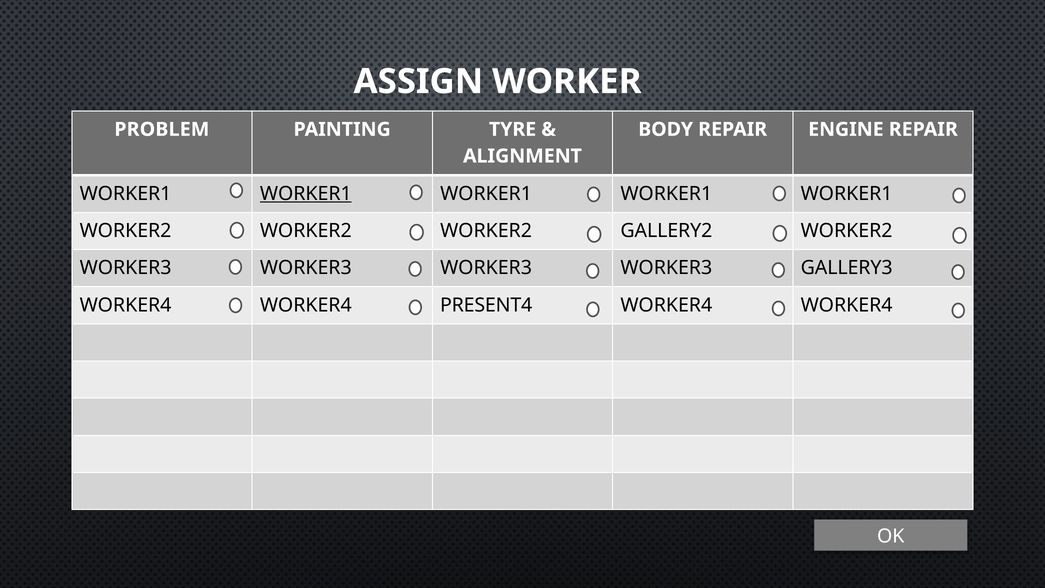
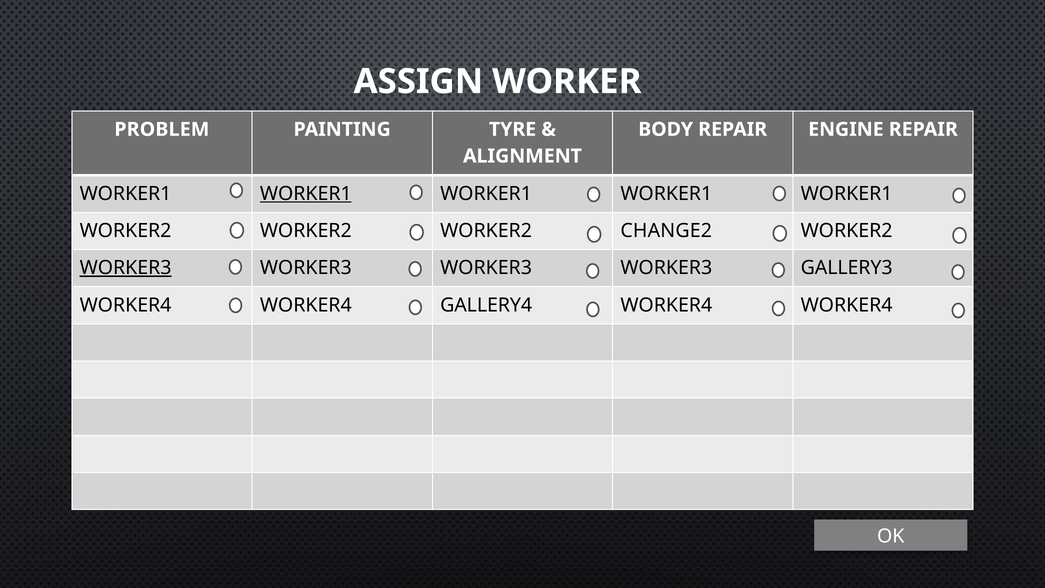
GALLERY2: GALLERY2 -> CHANGE2 (666, 231)
WORKER3 underline: none -> present (126, 268)
PRESENT4: PRESENT4 -> GALLERY4 (486, 305)
